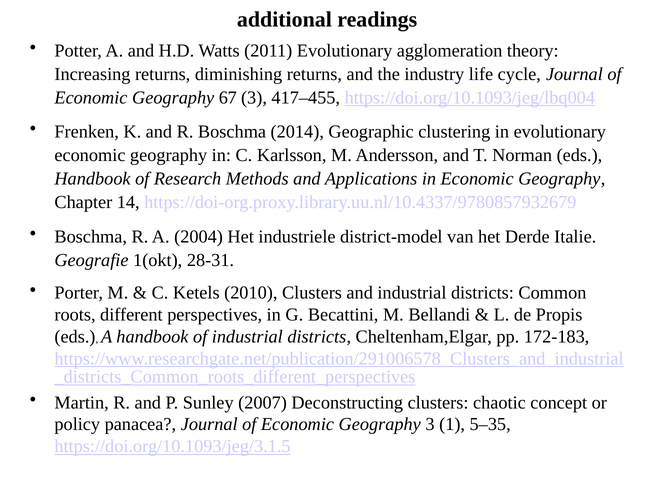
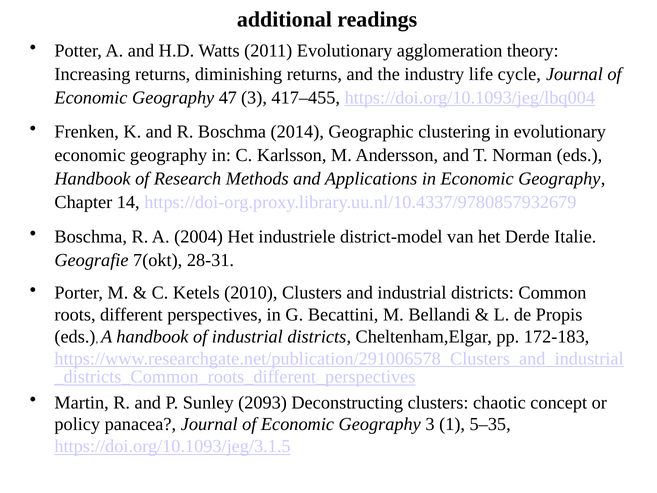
67: 67 -> 47 (228, 97)
1(okt: 1(okt -> 7(okt (158, 260)
2007: 2007 -> 2093 (263, 402)
